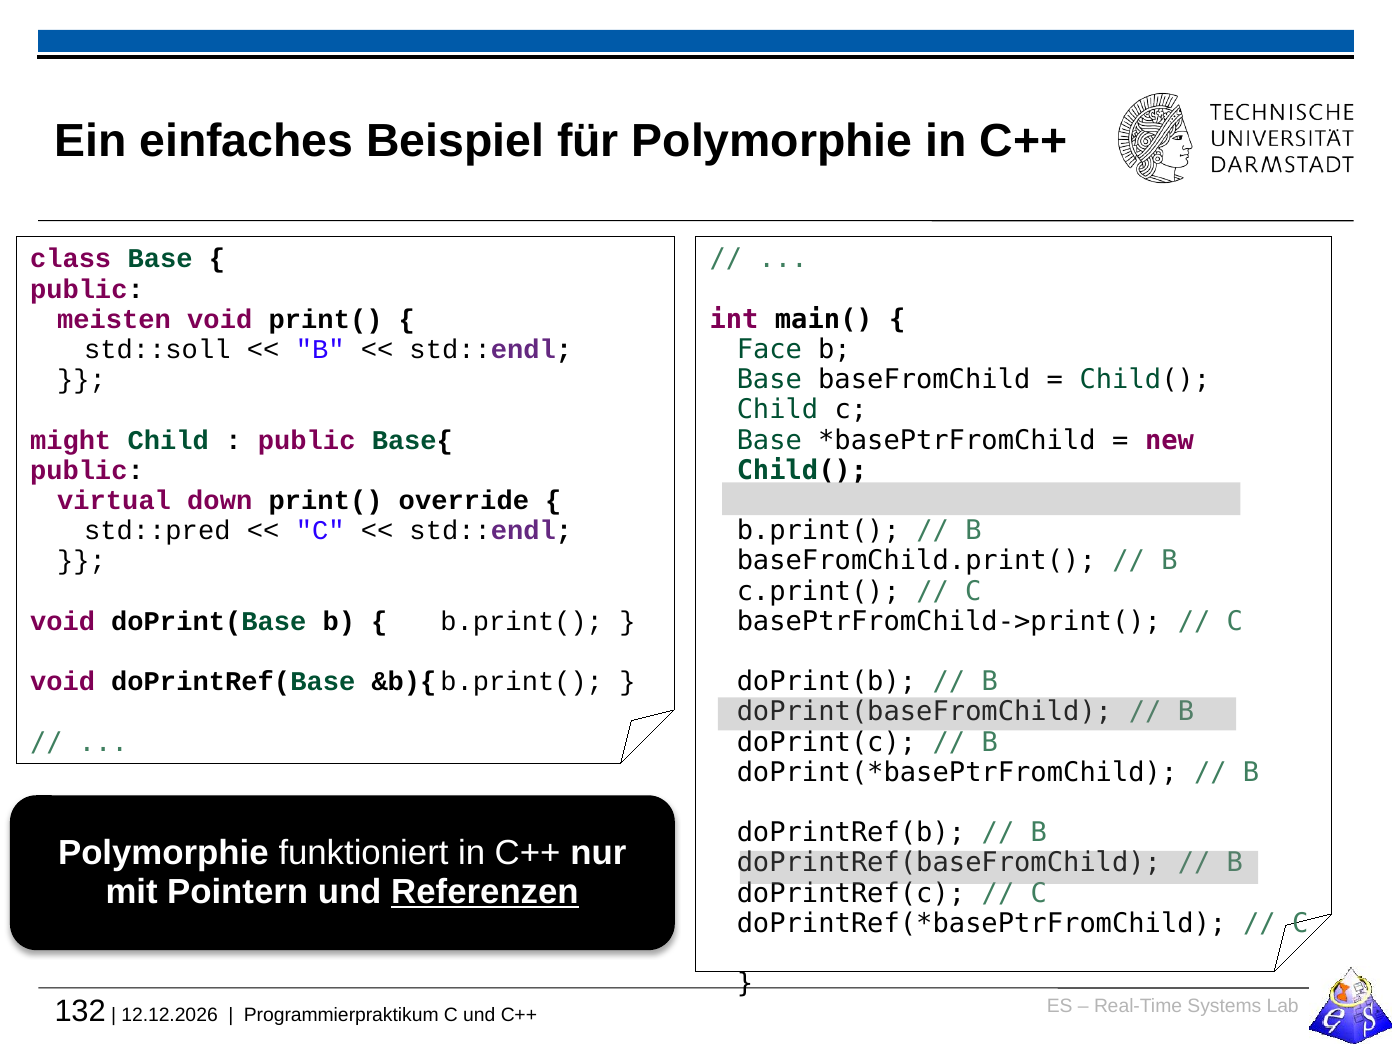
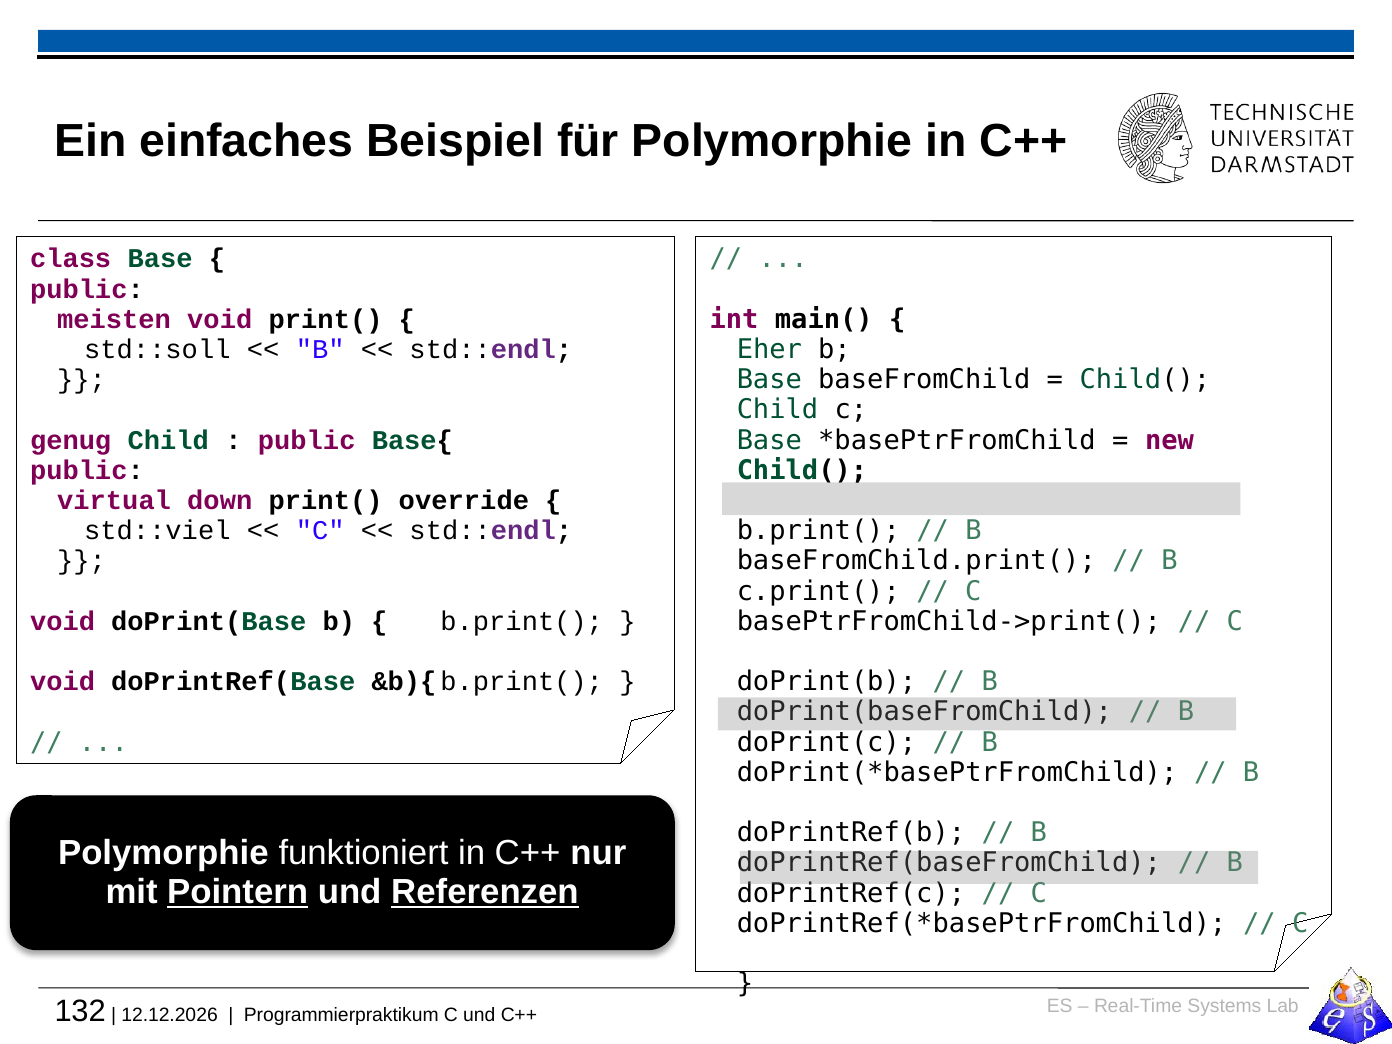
Face: Face -> Eher (769, 350)
might: might -> genug (71, 440)
std::pred: std::pred -> std::viel (157, 531)
Pointern underline: none -> present (238, 892)
